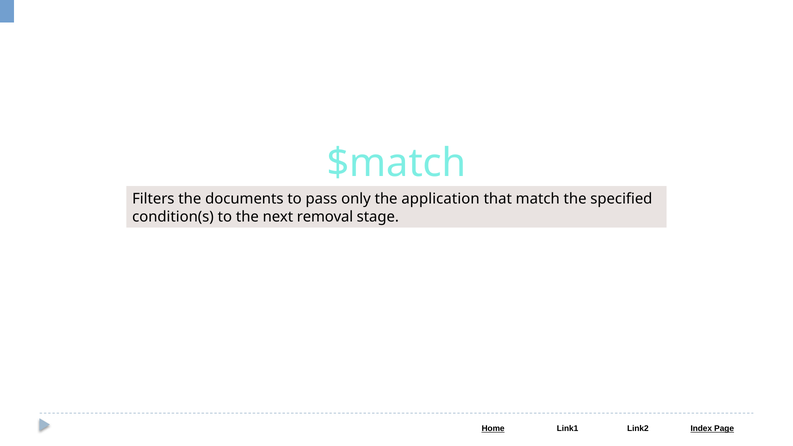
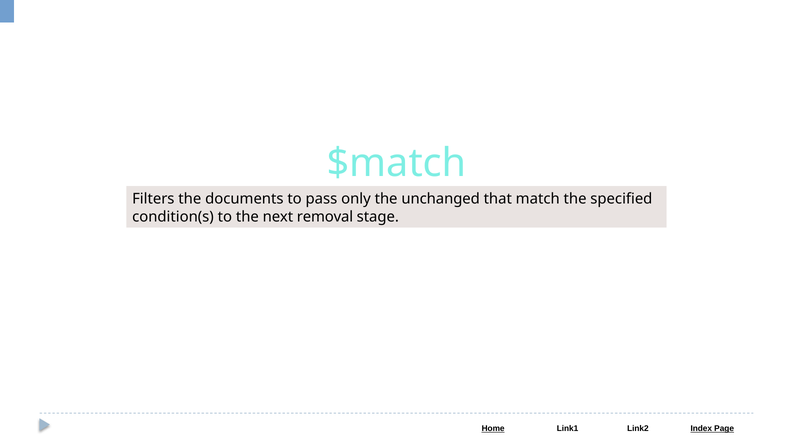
application: application -> unchanged (441, 199)
